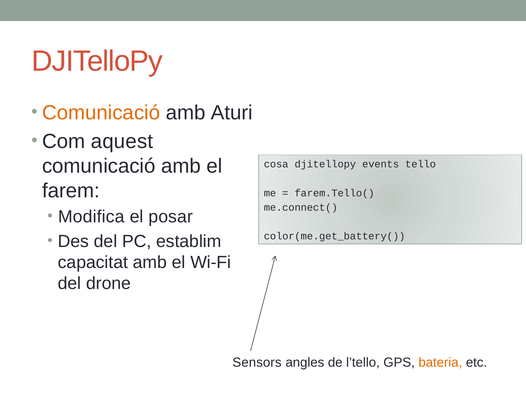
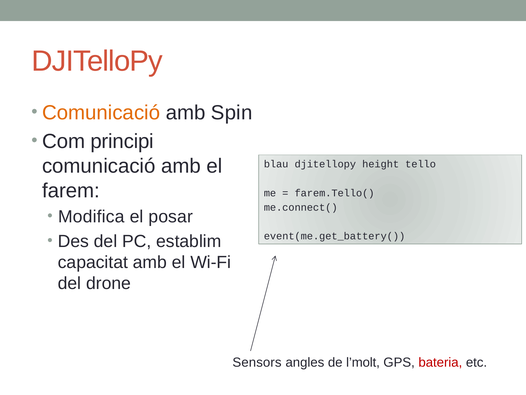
Aturi: Aturi -> Spin (232, 113)
aquest: aquest -> principi (122, 141)
cosa: cosa -> blau (276, 164)
events: events -> height (381, 164)
color(me.get_battery(: color(me.get_battery( -> event(me.get_battery( (335, 236)
l’tello: l’tello -> l’molt (363, 362)
bateria colour: orange -> red (440, 362)
